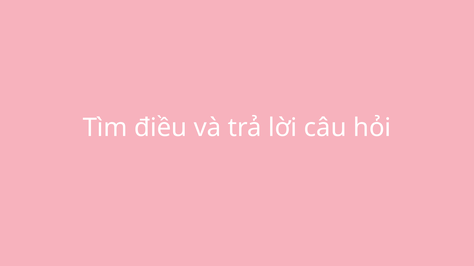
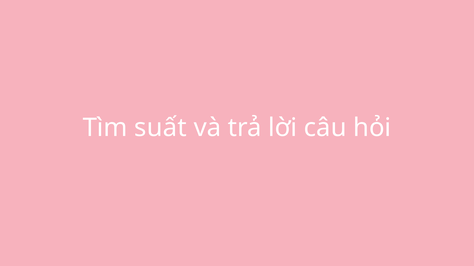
điều: điều -> suất (160, 128)
